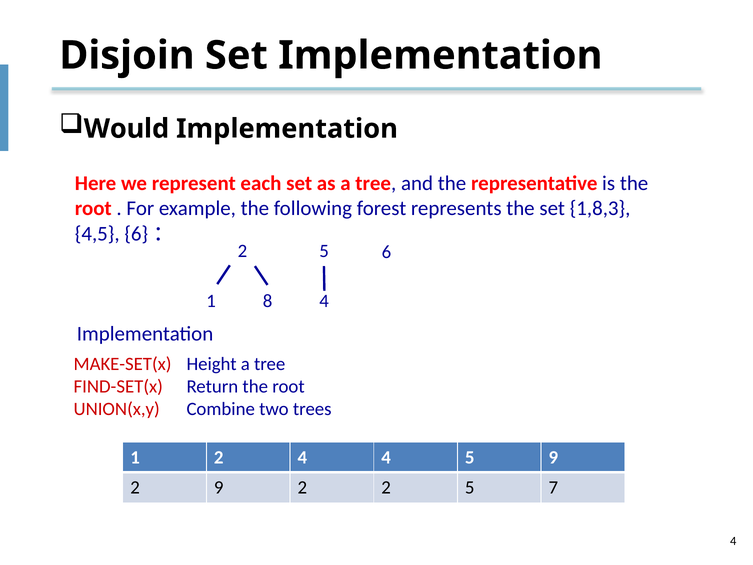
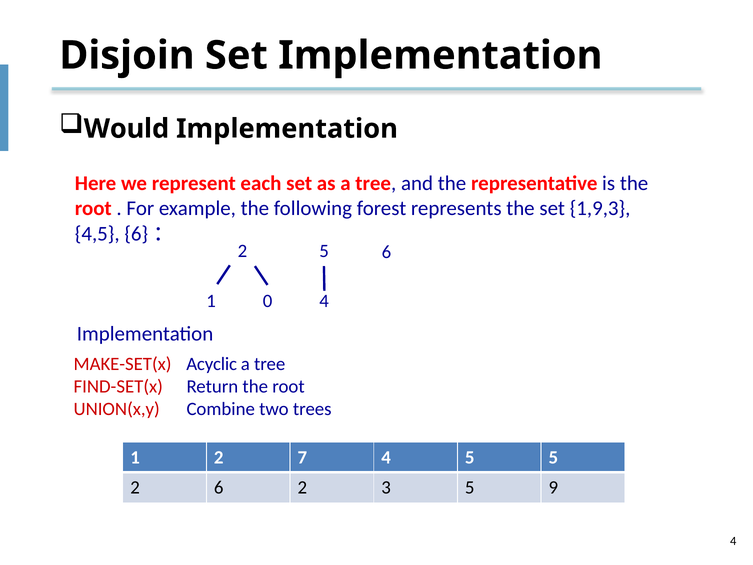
1,8,3: 1,8,3 -> 1,9,3 (600, 208)
8: 8 -> 0 (268, 301)
Height: Height -> Acyclic (212, 364)
2 4: 4 -> 7 (302, 457)
5 9: 9 -> 5 (553, 457)
2 9: 9 -> 6 (219, 487)
2 2: 2 -> 3 (386, 487)
7: 7 -> 9 (553, 487)
